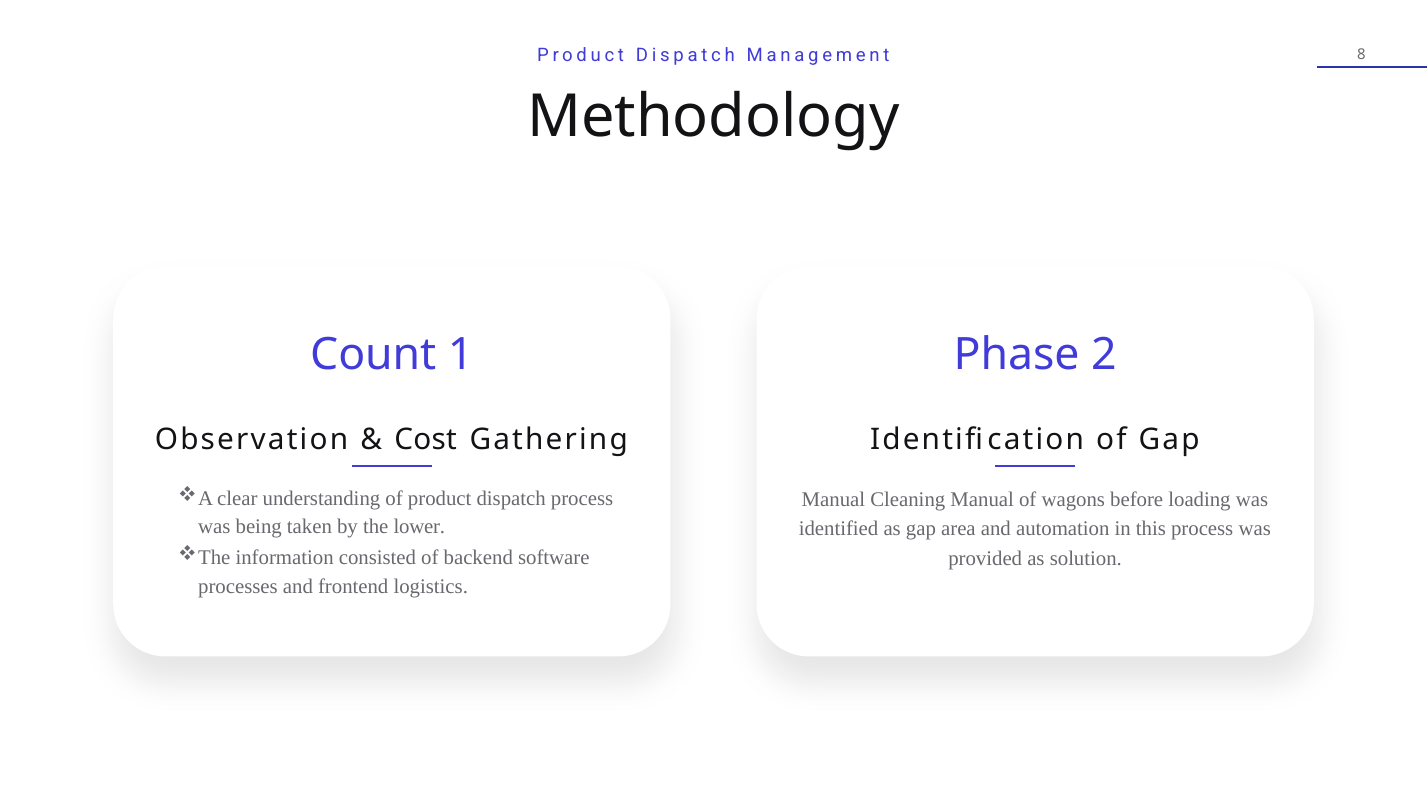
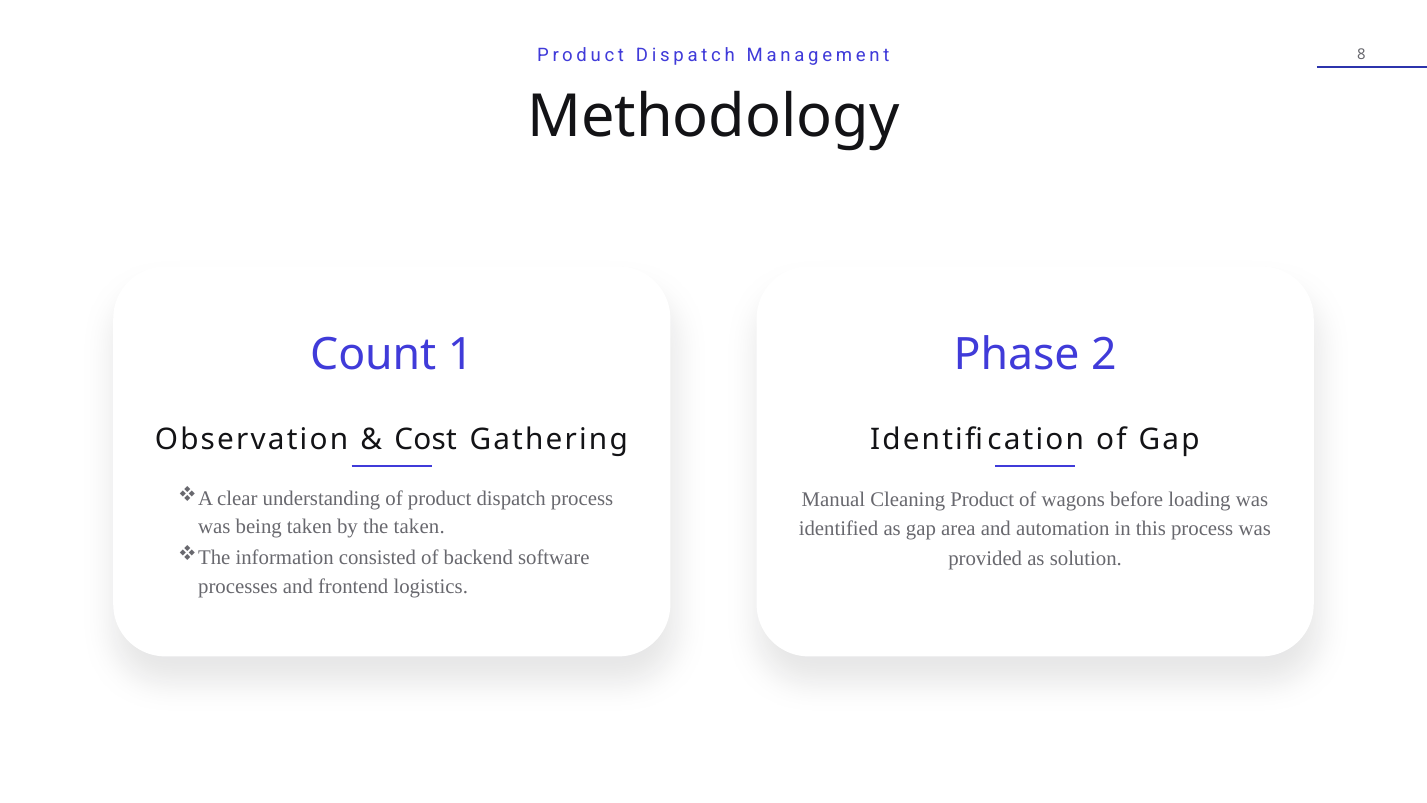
Cleaning Manual: Manual -> Product (982, 499)
the lower: lower -> taken (419, 527)
